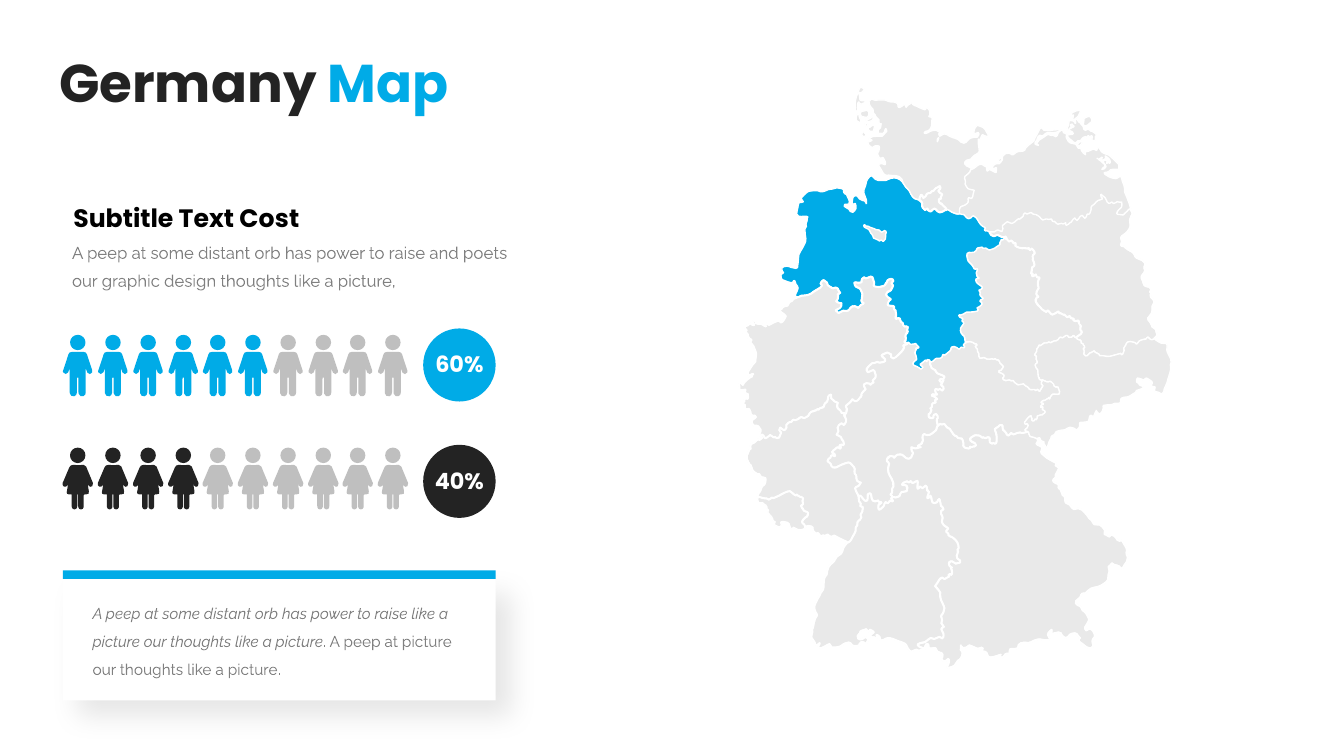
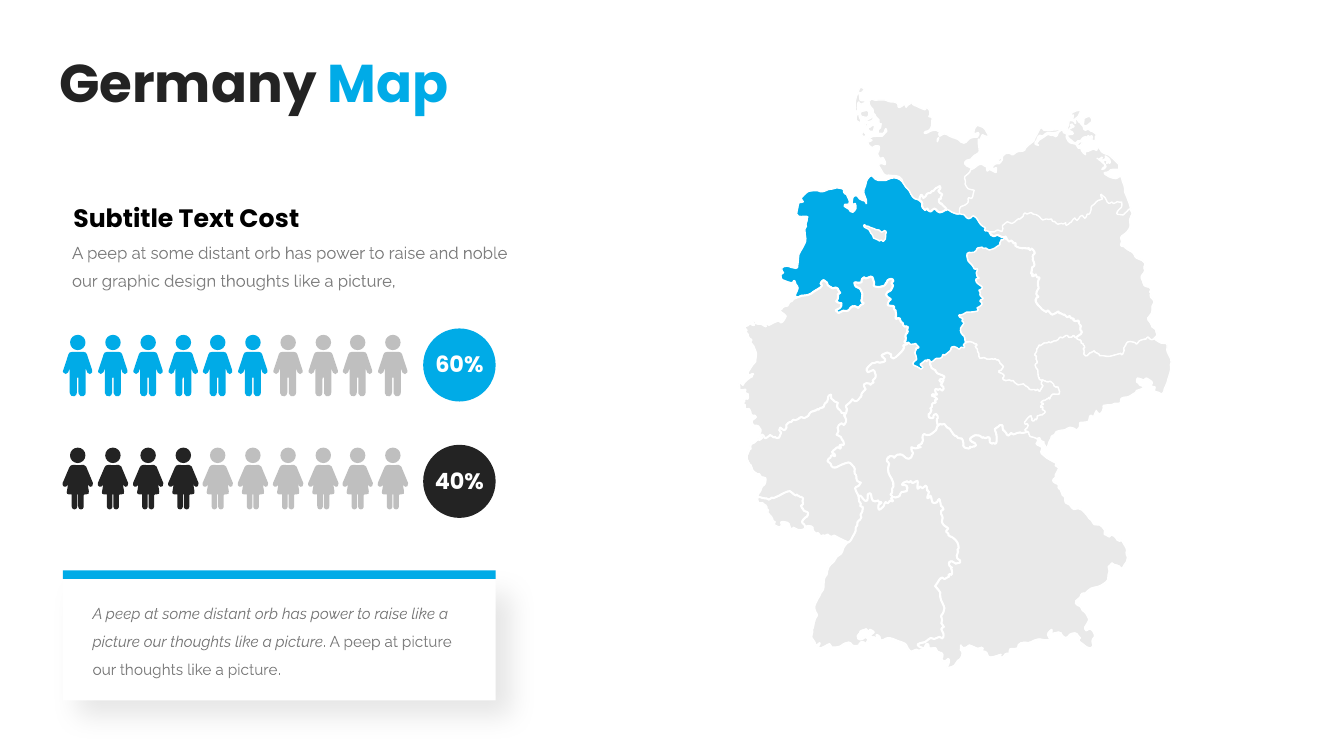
poets: poets -> noble (485, 253)
